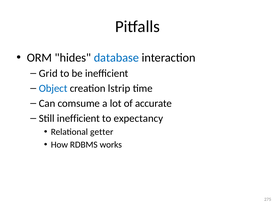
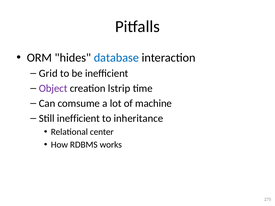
Object colour: blue -> purple (53, 88)
accurate: accurate -> machine (154, 103)
expectancy: expectancy -> inheritance (138, 118)
getter: getter -> center (102, 132)
